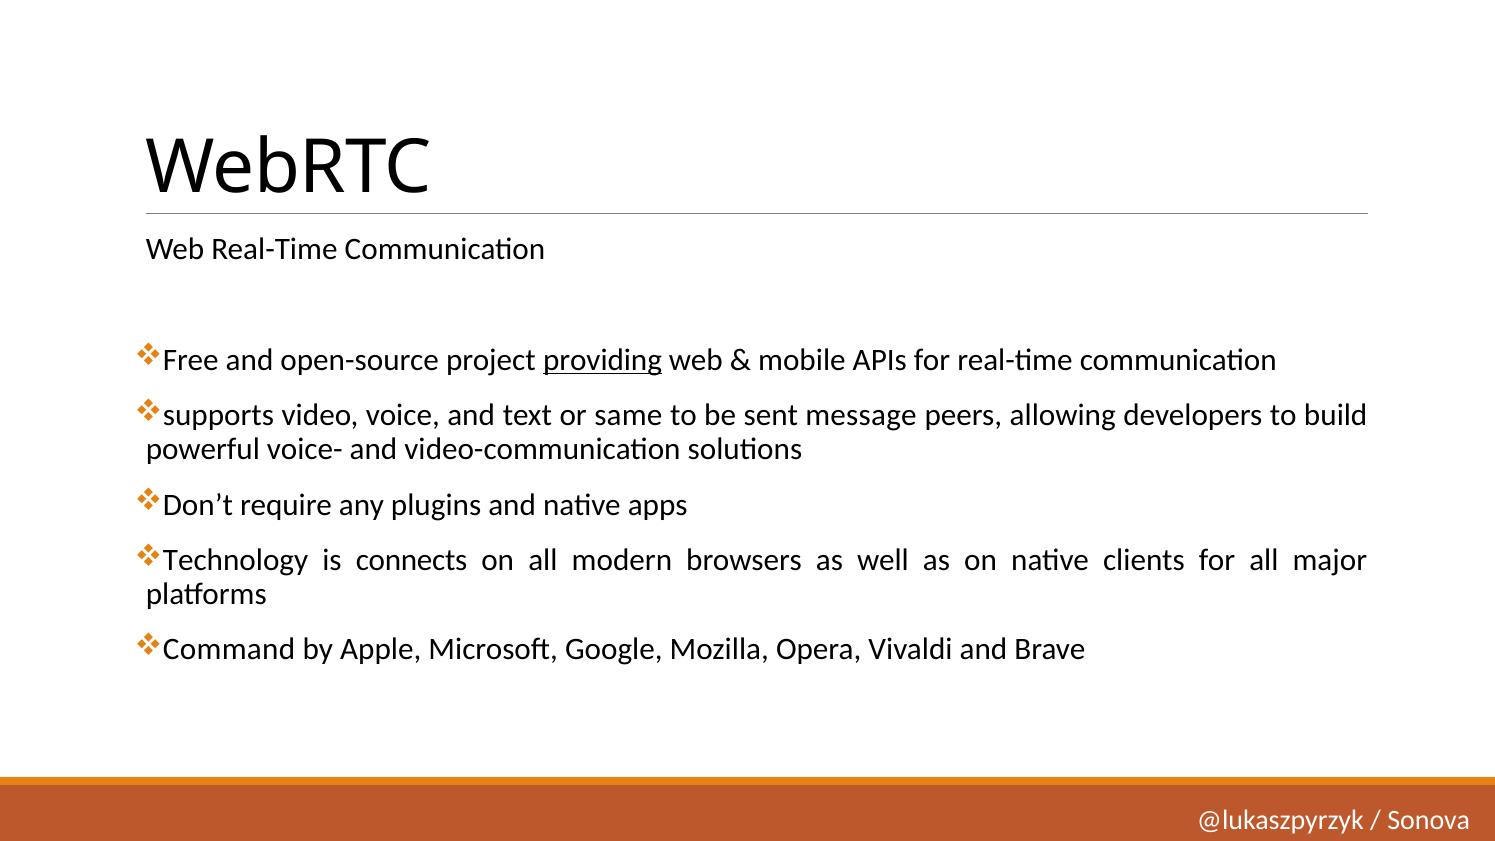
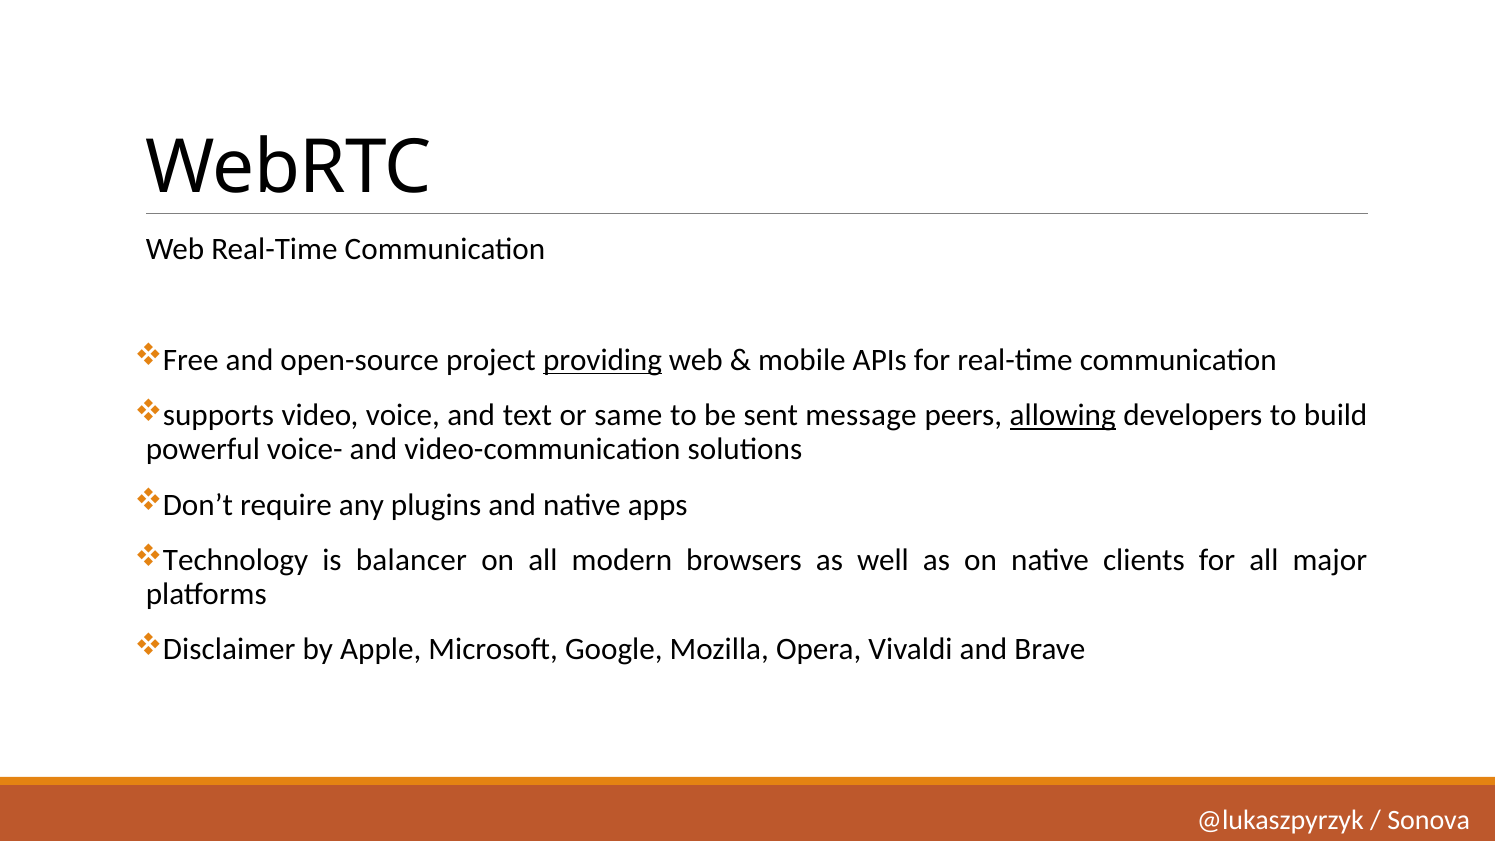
allowing underline: none -> present (1063, 416)
connects: connects -> balancer (411, 560)
Command: Command -> Disclaimer (229, 649)
